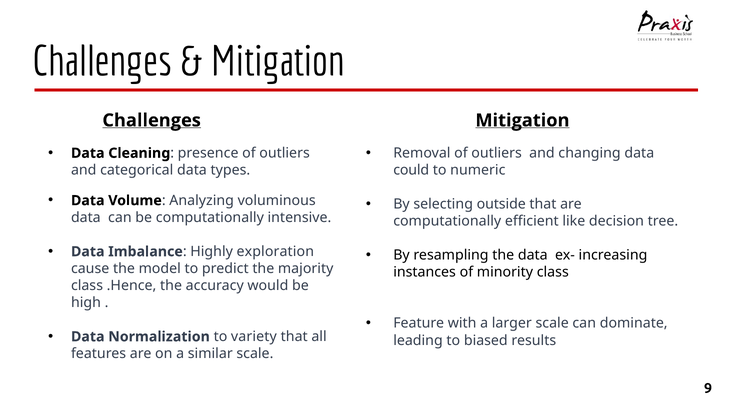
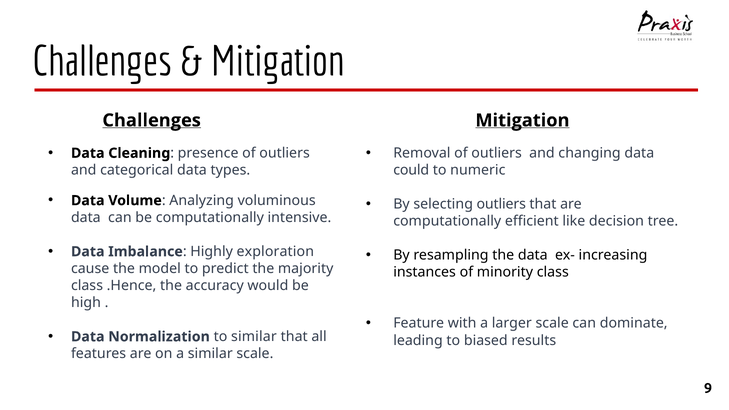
selecting outside: outside -> outliers (501, 204)
to variety: variety -> similar (254, 337)
